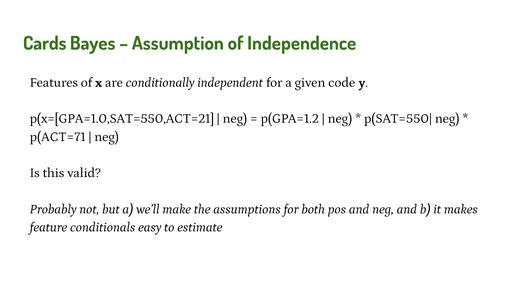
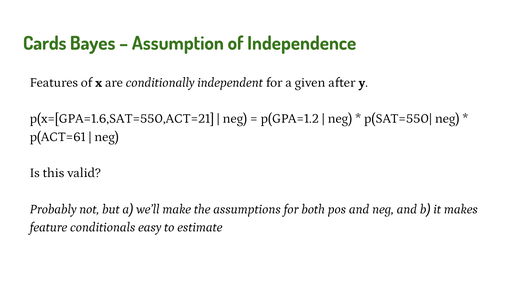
code: code -> after (342, 83)
p(x=[GPA=1.0,SAT=550,ACT=21: p(x=[GPA=1.0,SAT=550,ACT=21 -> p(x=[GPA=1.6,SAT=550,ACT=21 (122, 119)
p(ACT=71: p(ACT=71 -> p(ACT=61 (58, 137)
